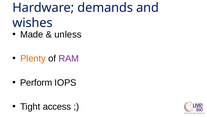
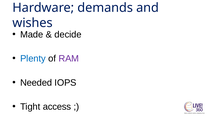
unless: unless -> decide (68, 34)
Plenty colour: orange -> blue (33, 58)
Perform: Perform -> Needed (36, 82)
